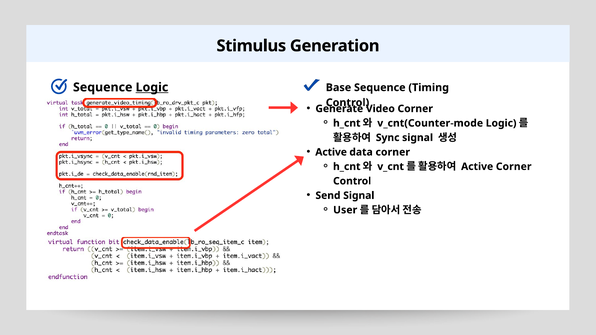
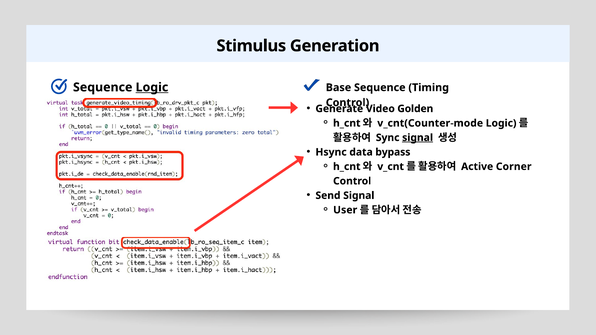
Video Corner: Corner -> Golden (415, 109)
signal underline: none -> present (418, 138)
Active: Active -> Hsync (331, 152)
data corner: corner -> bypass (393, 152)
